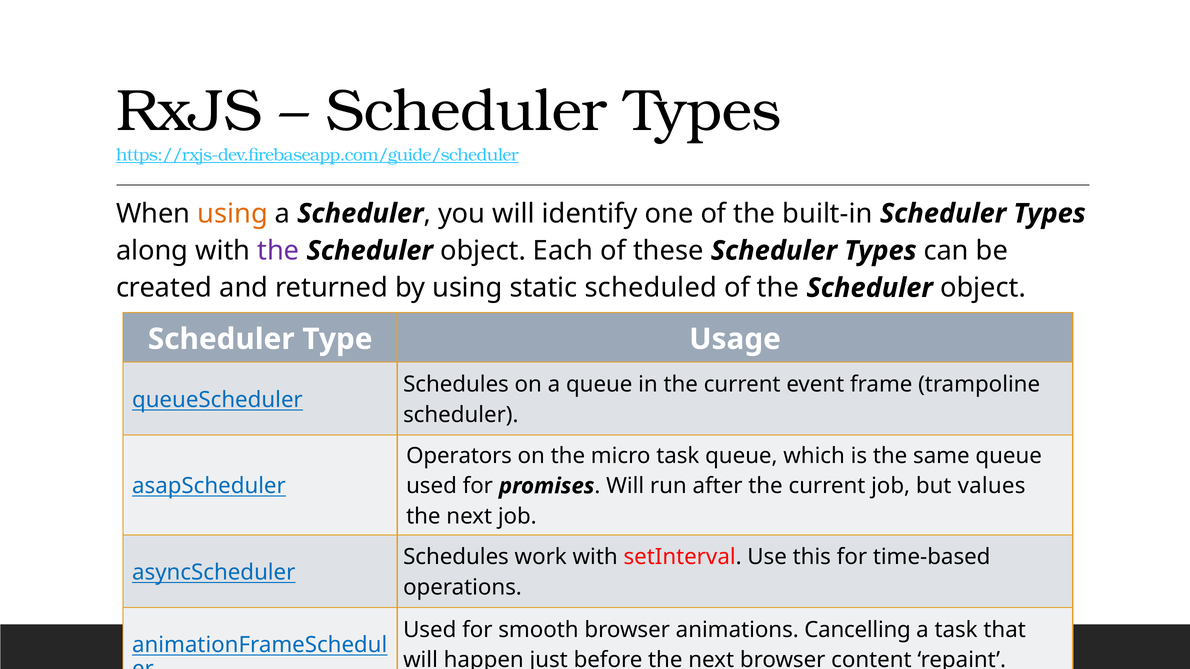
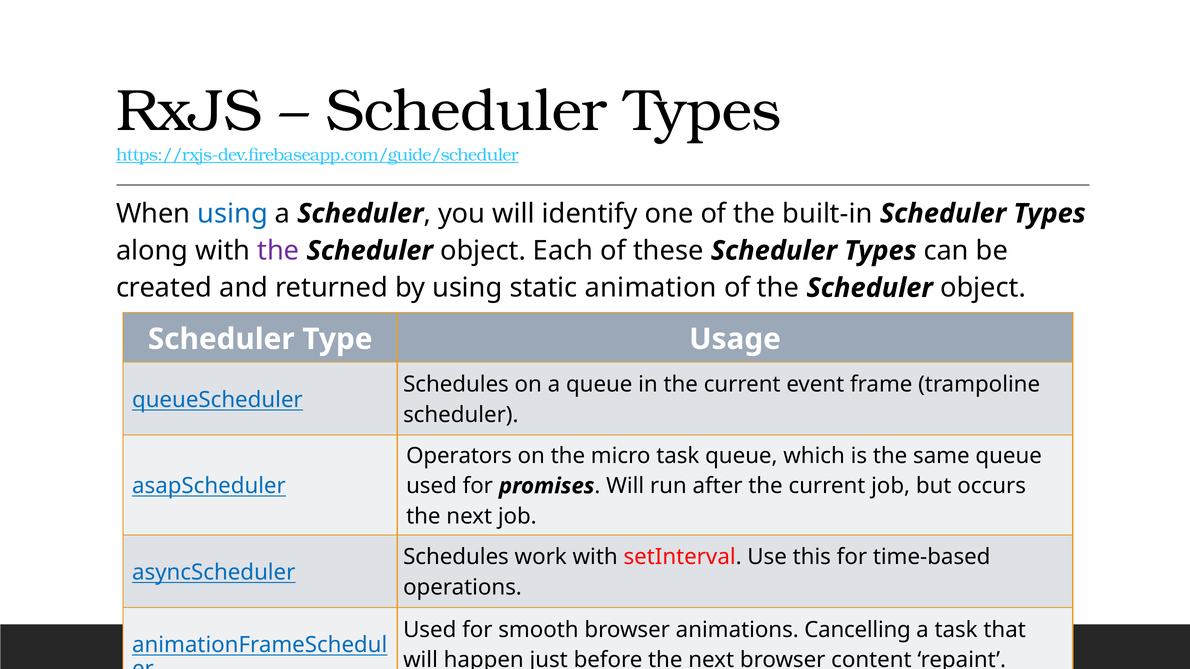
using colour: orange -> blue (233, 214)
scheduled: scheduled -> animation (651, 288)
values: values -> occurs (992, 486)
